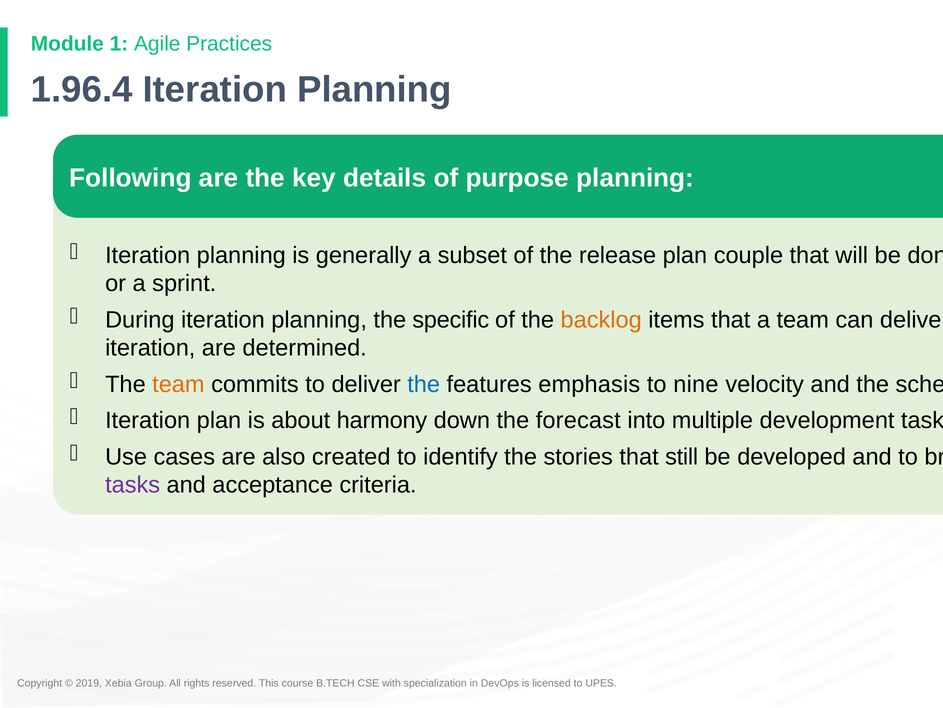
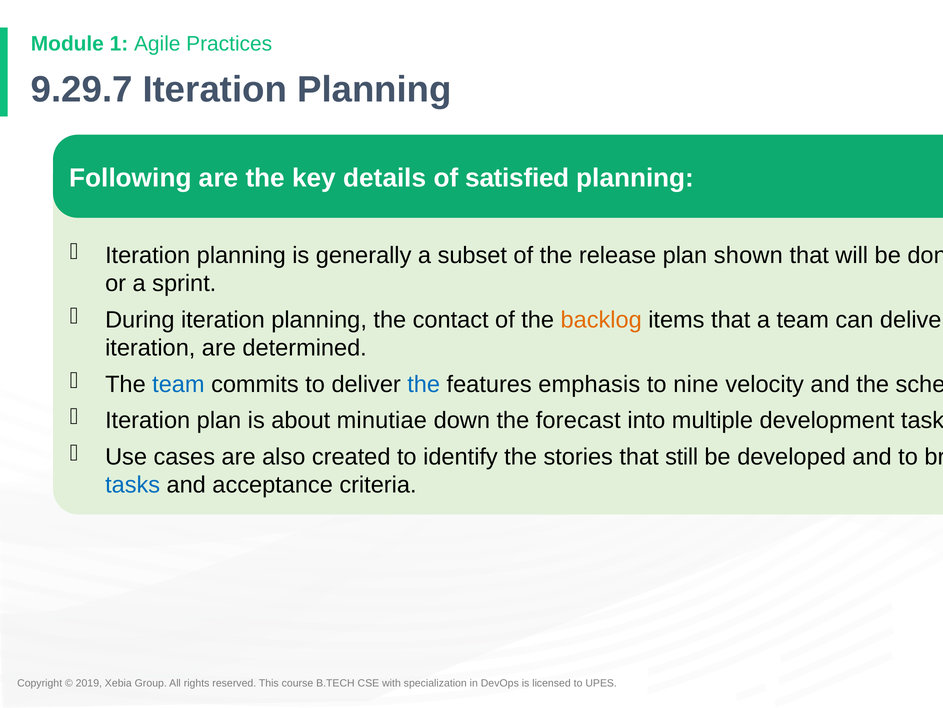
1.96.4: 1.96.4 -> 9.29.7 (82, 90)
purpose: purpose -> satisfied (517, 178)
couple: couple -> shown (748, 255)
the specific: specific -> contact (451, 319)
team colour: orange -> blue (178, 384)
harmony: harmony -> minutiae (382, 420)
tasks colour: purple -> blue (133, 485)
